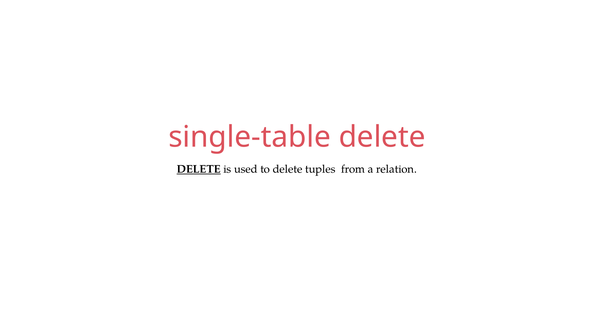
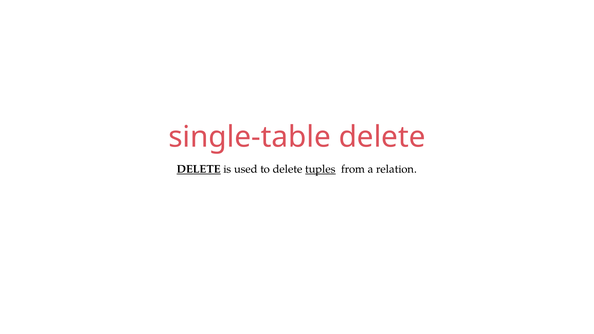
tuples underline: none -> present (320, 169)
